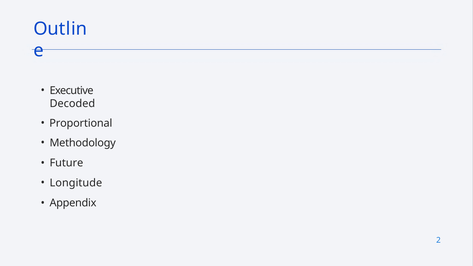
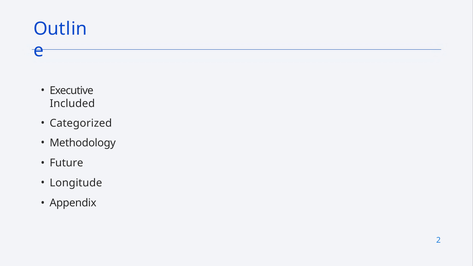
Decoded: Decoded -> Included (72, 104)
Proportional: Proportional -> Categorized (81, 123)
